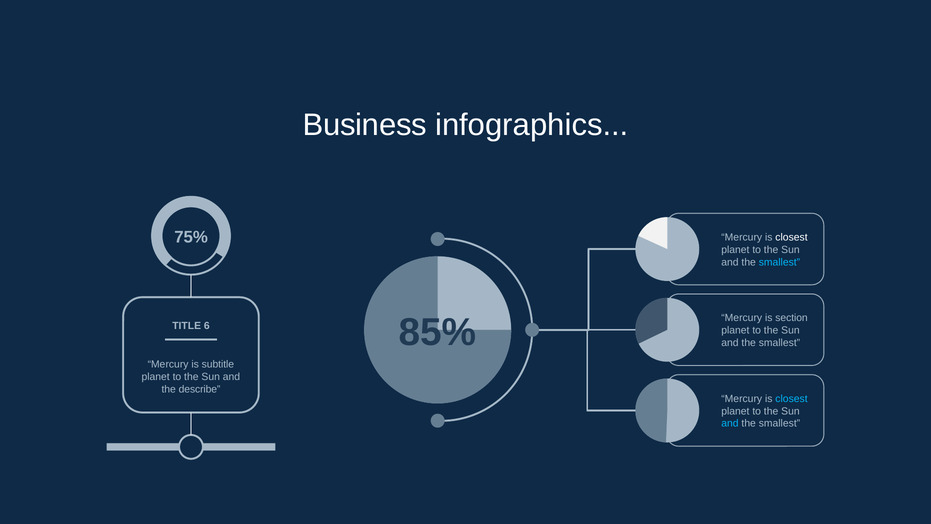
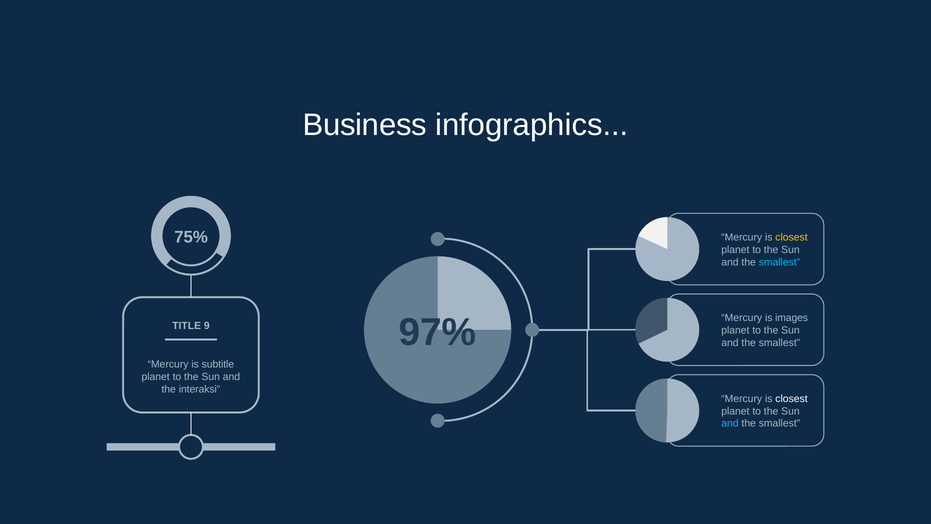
closest colour: white -> yellow (791, 237)
section: section -> images (792, 318)
85%: 85% -> 97% (438, 332)
6: 6 -> 9 (207, 326)
describe: describe -> interaksi (200, 389)
closest colour: light blue -> white (791, 399)
